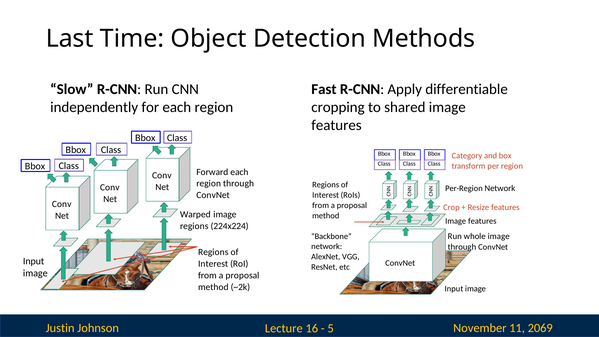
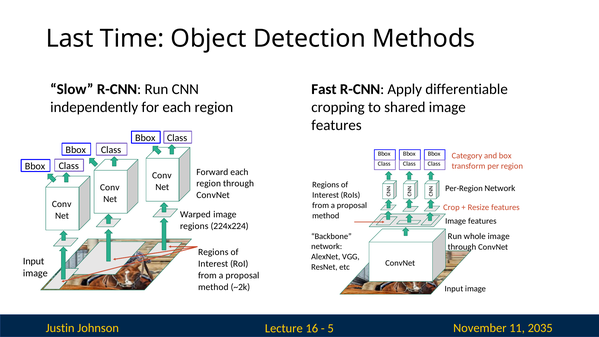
2069: 2069 -> 2035 (540, 328)
